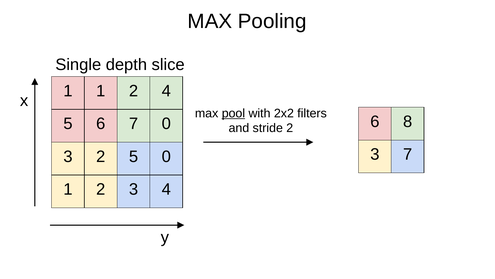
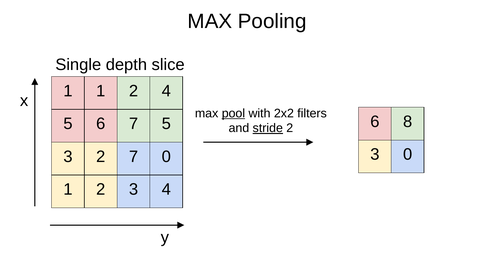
7 0: 0 -> 5 (166, 124)
stride underline: none -> present (268, 128)
3 7: 7 -> 0 (408, 154)
2 5: 5 -> 7 (134, 156)
